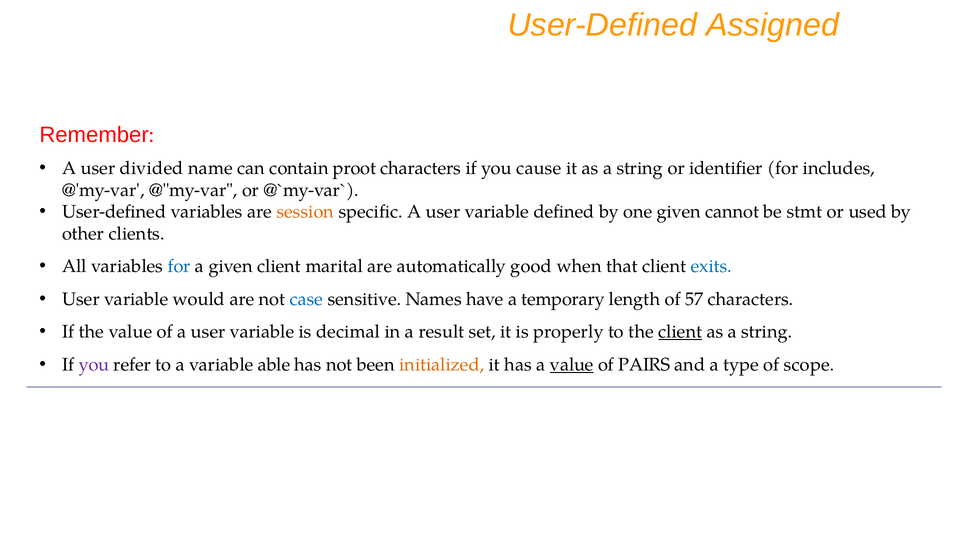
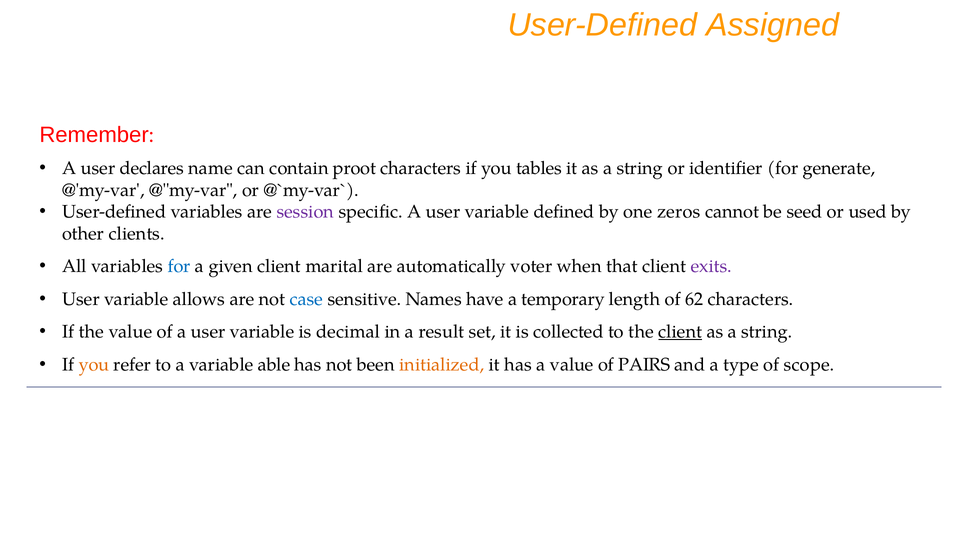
divided: divided -> declares (152, 168)
cause: cause -> tables (539, 168)
includes: includes -> generate (839, 168)
session colour: orange -> purple (305, 212)
one given: given -> zeros (679, 212)
stmt: stmt -> seed (805, 212)
good: good -> voter (531, 266)
exits colour: blue -> purple (711, 266)
would: would -> allows (199, 299)
57: 57 -> 62 (694, 299)
properly: properly -> collected (568, 332)
you colour: purple -> orange (94, 364)
value underline: present -> none (572, 364)
